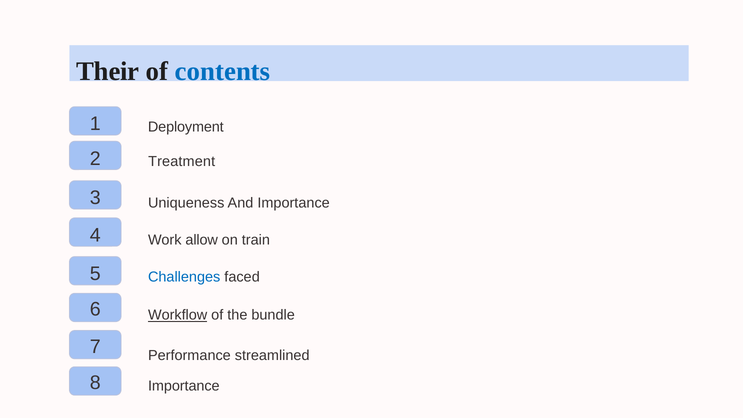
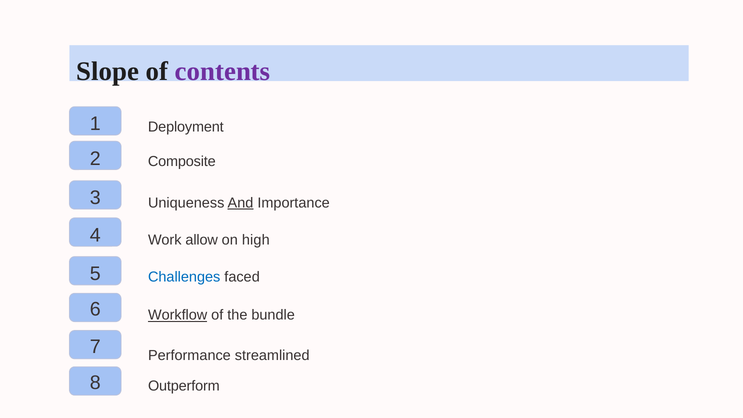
Their: Their -> Slope (108, 71)
contents colour: blue -> purple (223, 71)
Treatment: Treatment -> Composite (182, 162)
And underline: none -> present (240, 203)
train: train -> high (256, 240)
8 Importance: Importance -> Outperform (184, 386)
